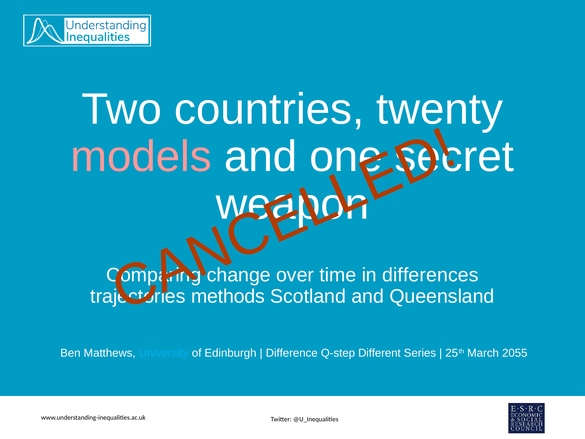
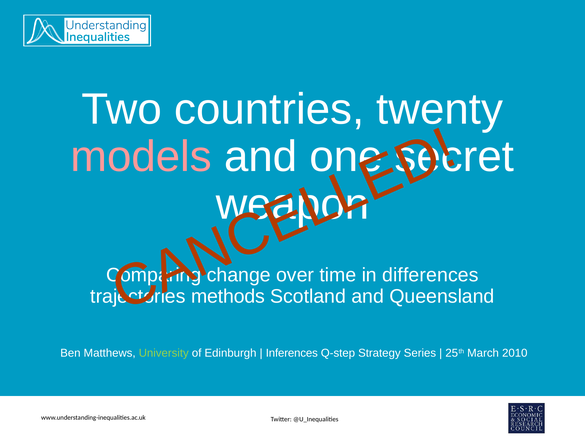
University colour: light blue -> light green (164, 353)
Difference: Difference -> Inferences (292, 353)
Different: Different -> Strategy (379, 353)
2055: 2055 -> 2010 (515, 353)
